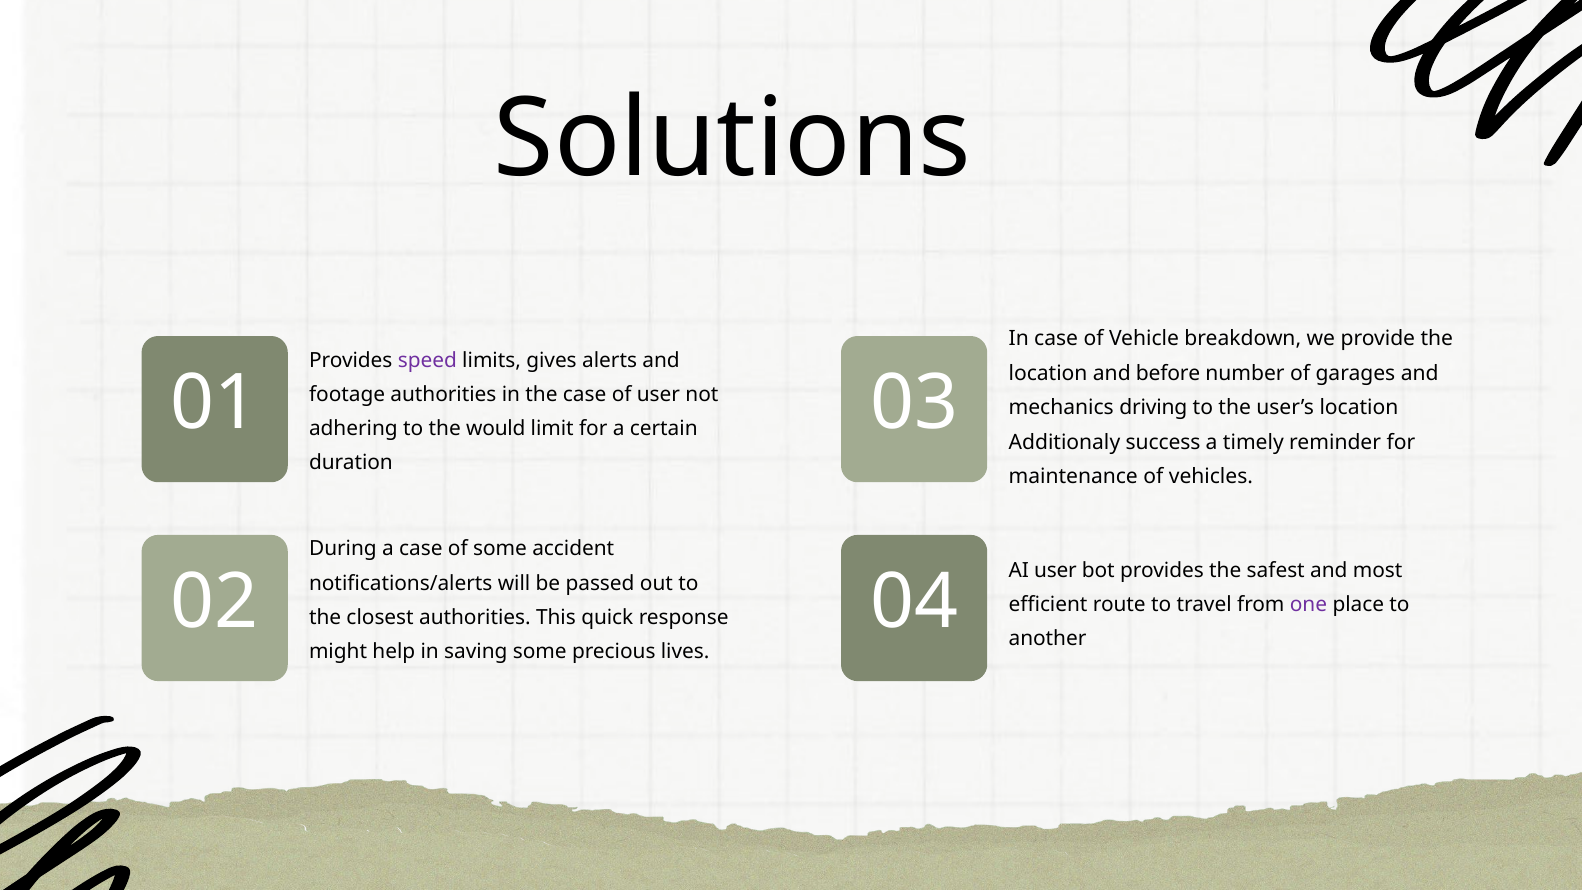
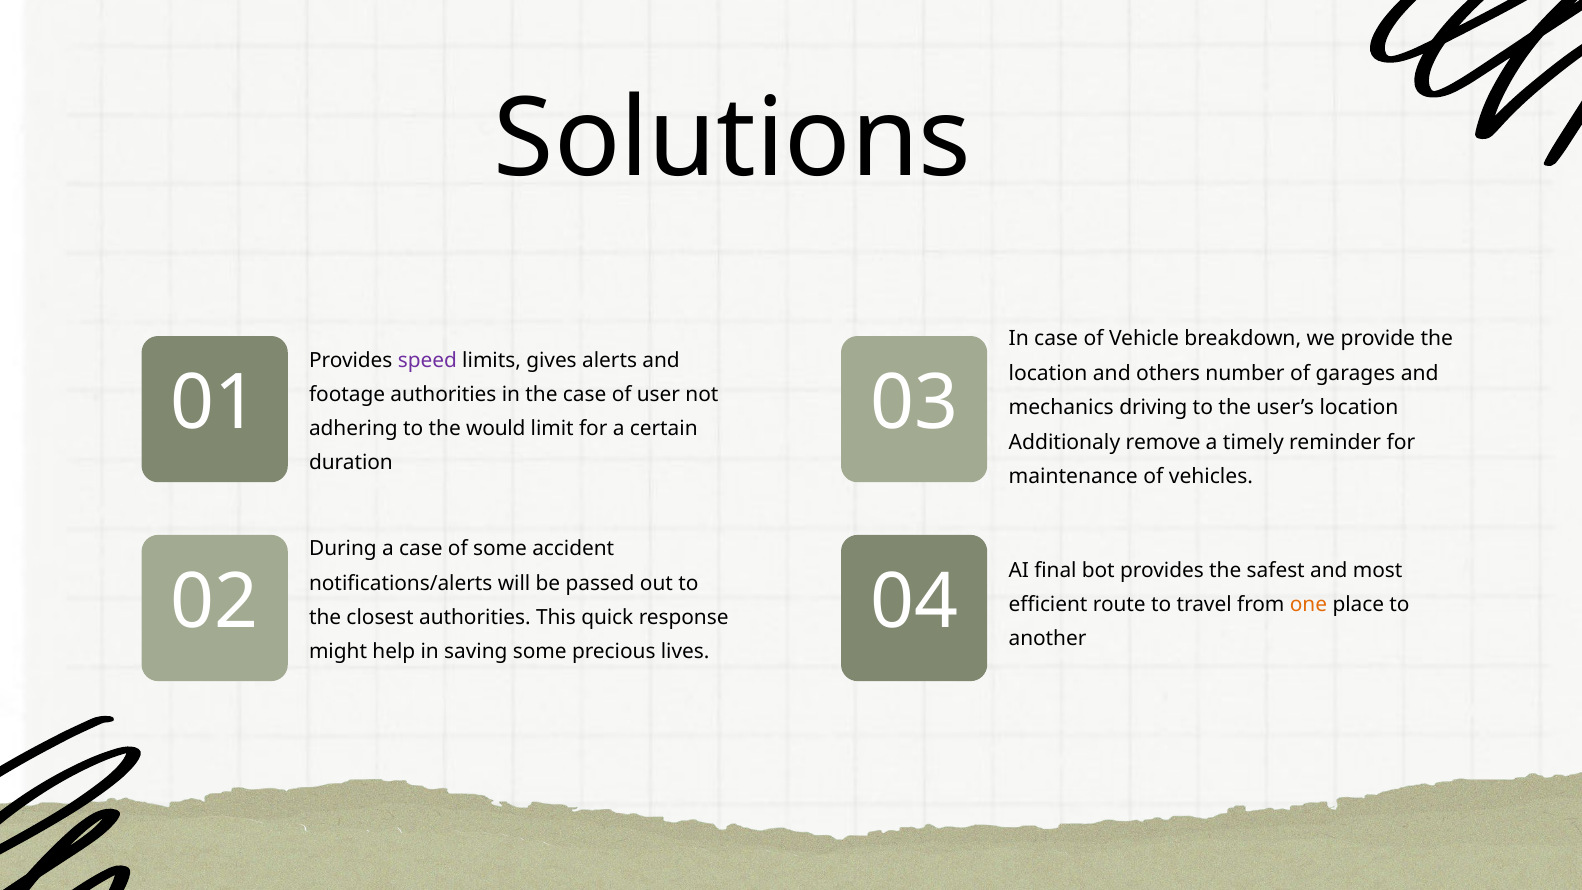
before: before -> others (1168, 373)
success: success -> remove (1163, 442)
AI user: user -> final (1055, 570)
one colour: purple -> orange (1308, 605)
